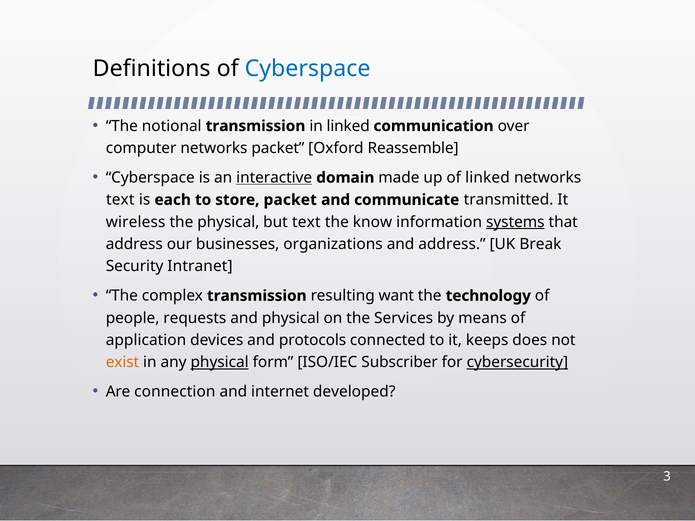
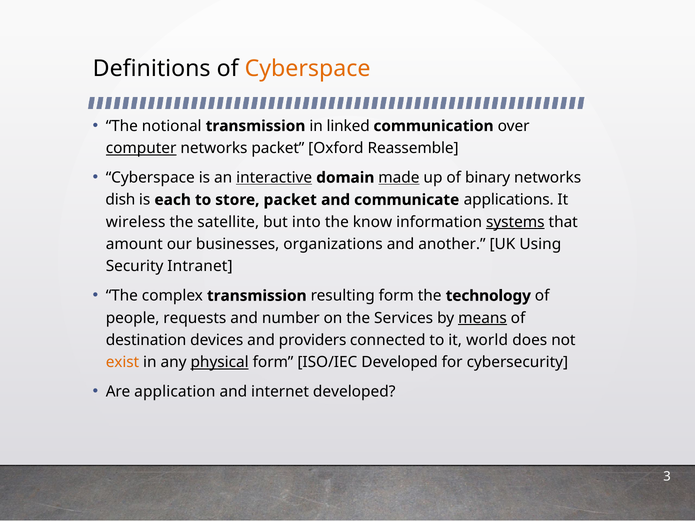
Cyberspace colour: blue -> orange (308, 69)
computer underline: none -> present (141, 148)
made underline: none -> present (399, 178)
of linked: linked -> binary (488, 178)
text: text -> dish (120, 200)
transmitted: transmitted -> applications (509, 200)
the physical: physical -> satellite (228, 222)
but text: text -> into (306, 222)
address: address -> amount (134, 244)
and address: address -> another (452, 244)
Break: Break -> Using (540, 244)
resulting want: want -> form (396, 296)
and physical: physical -> number (291, 318)
means underline: none -> present (483, 318)
application: application -> destination (146, 340)
protocols: protocols -> providers (313, 340)
keeps: keeps -> world (487, 340)
ISO/IEC Subscriber: Subscriber -> Developed (400, 362)
cybersecurity underline: present -> none (517, 362)
connection: connection -> application (175, 392)
